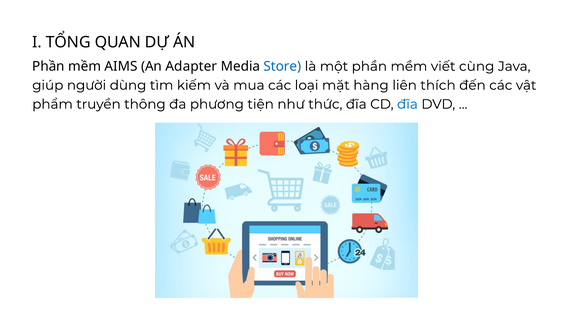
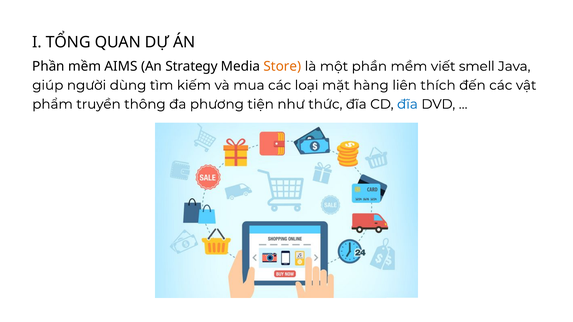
Adapter: Adapter -> Strategy (192, 66)
Store colour: blue -> orange (282, 66)
cùng: cùng -> smell (477, 66)
